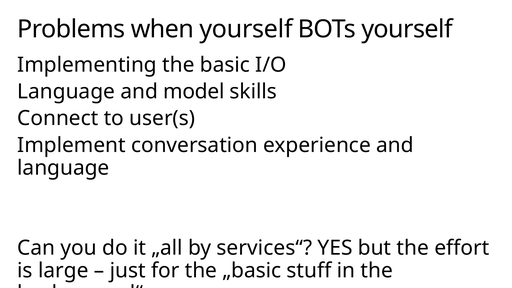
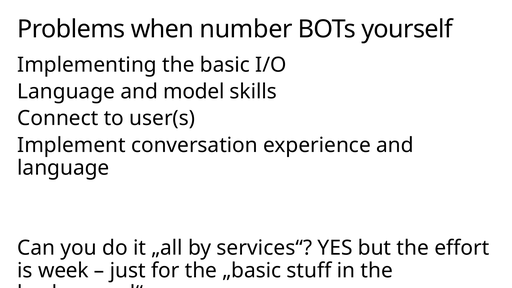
when yourself: yourself -> number (246, 29)
large: large -> week (63, 271)
